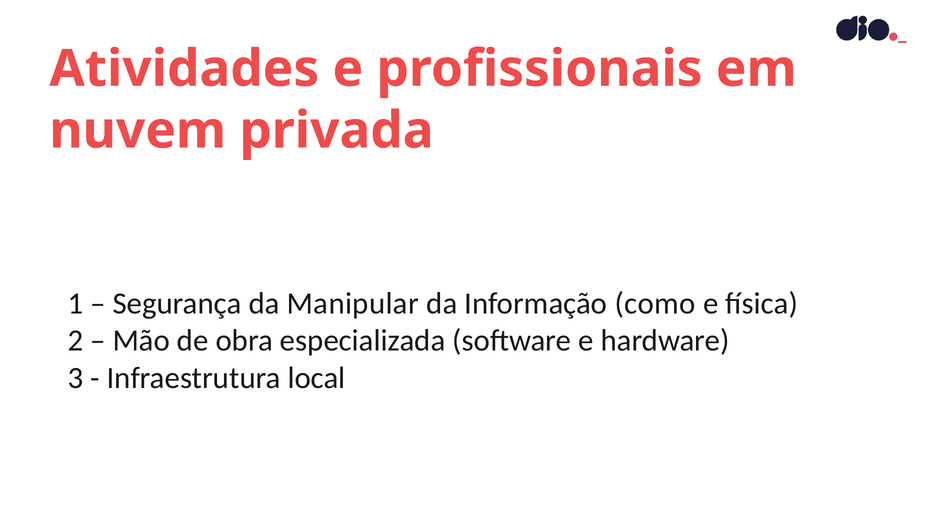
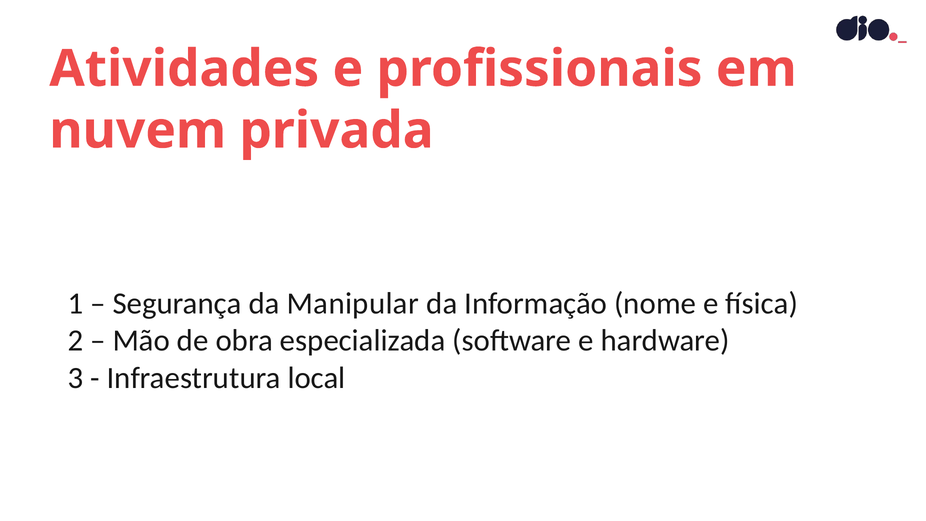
como: como -> nome (655, 304)
